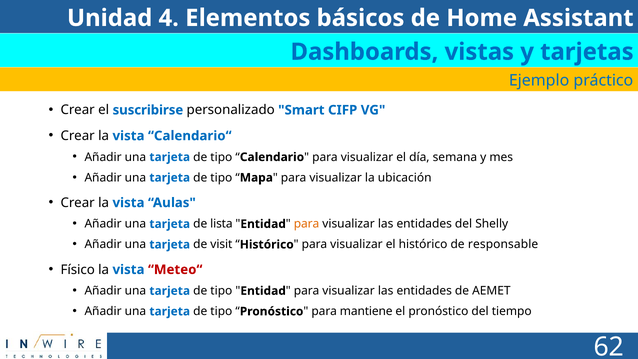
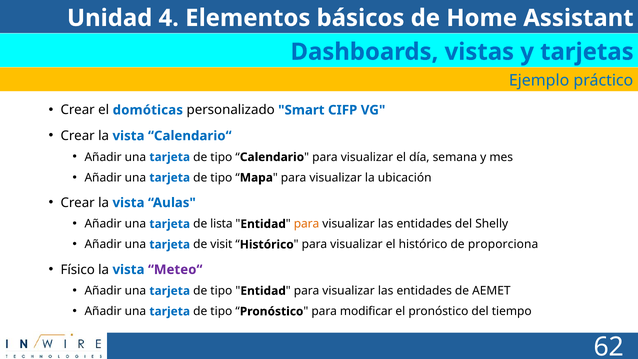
suscribirse: suscribirse -> domóticas (148, 110)
responsable: responsable -> proporciona (503, 244)
Meteo“ colour: red -> purple (175, 270)
mantiene: mantiene -> modificar (366, 311)
